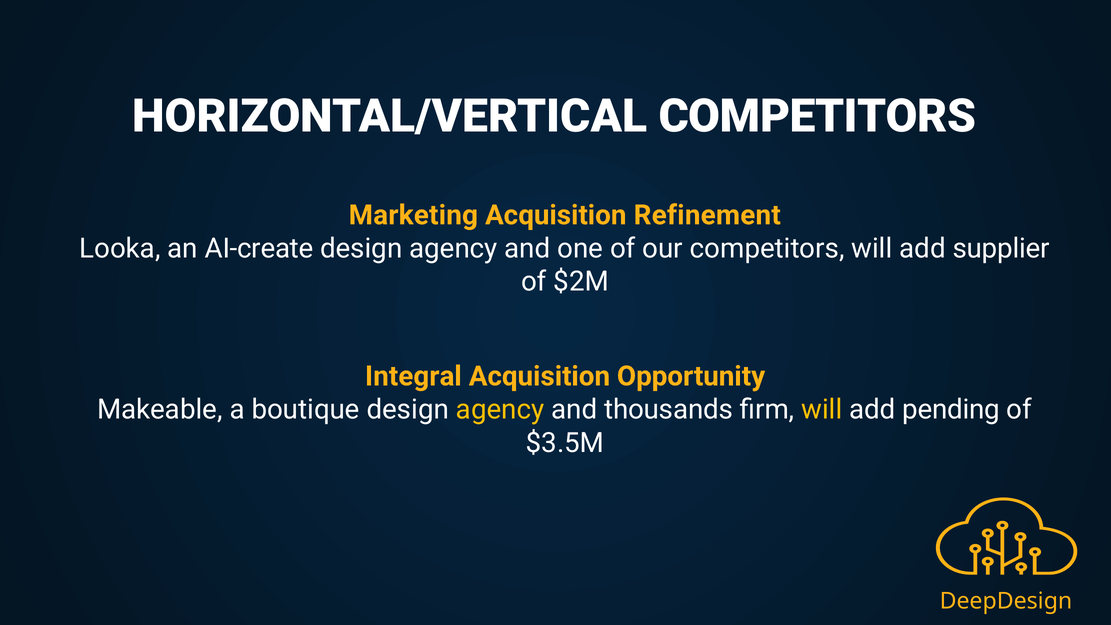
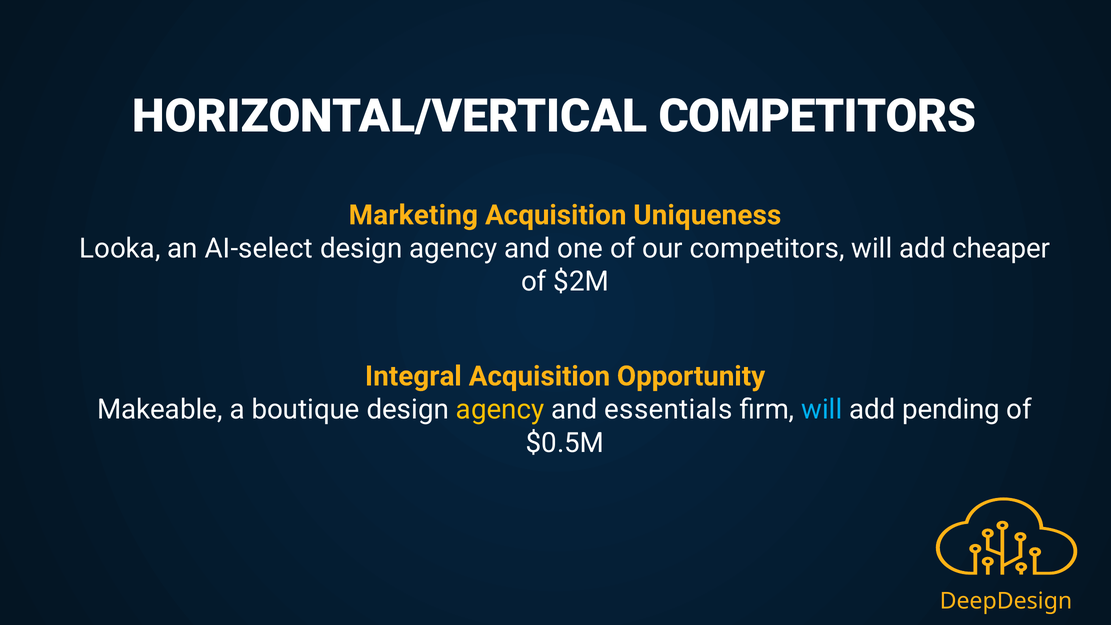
Refinement: Refinement -> Uniqueness (707, 215)
AI-create: AI-create -> AI-select (259, 248)
supplier: supplier -> cheaper (1001, 248)
thousands: thousands -> essentials (668, 410)
will colour: yellow -> light blue (822, 410)
$3.5M: $3.5M -> $0.5M (565, 443)
